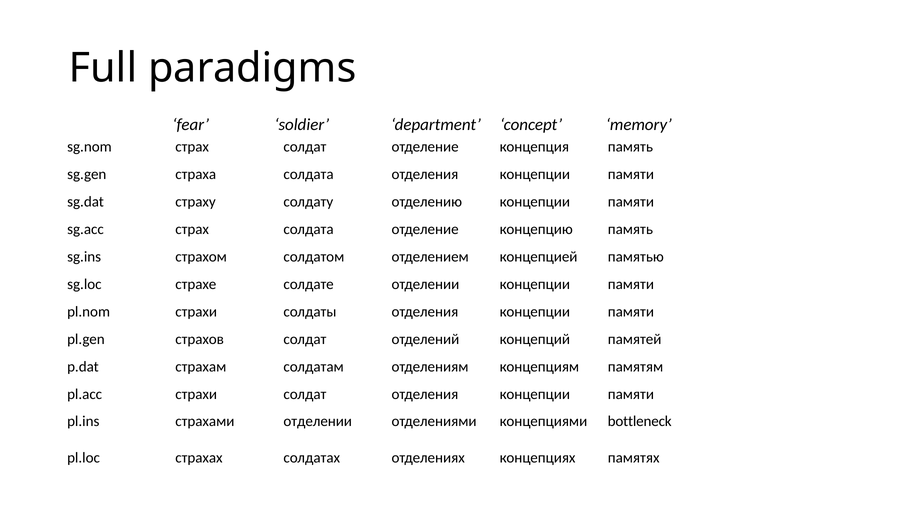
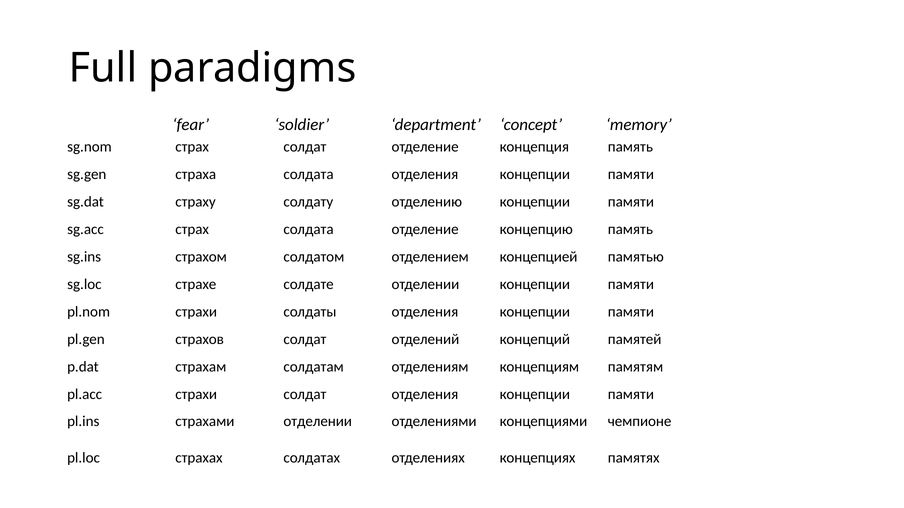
bottleneck: bottleneck -> чемпионе (640, 422)
